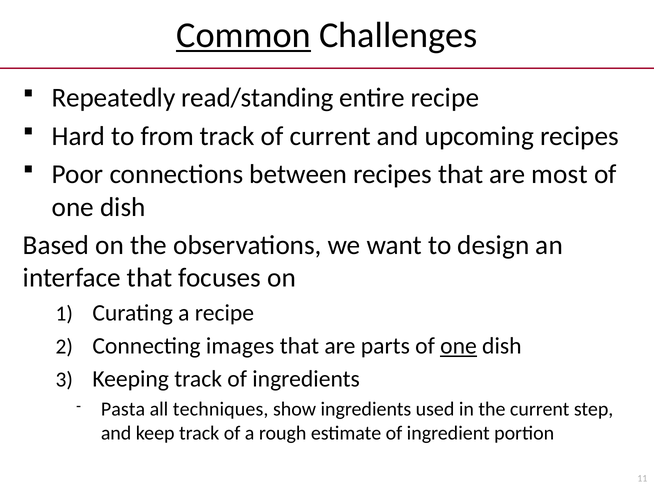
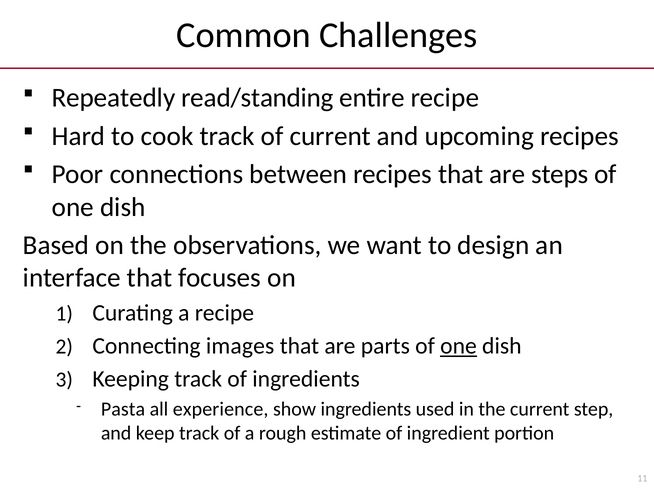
Common underline: present -> none (244, 35)
from: from -> cook (167, 136)
most: most -> steps (560, 174)
techniques: techniques -> experience (221, 409)
